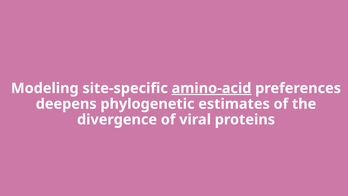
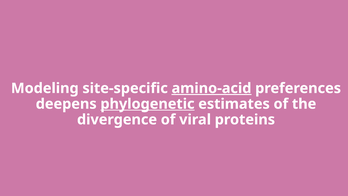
phylogenetic underline: none -> present (147, 104)
